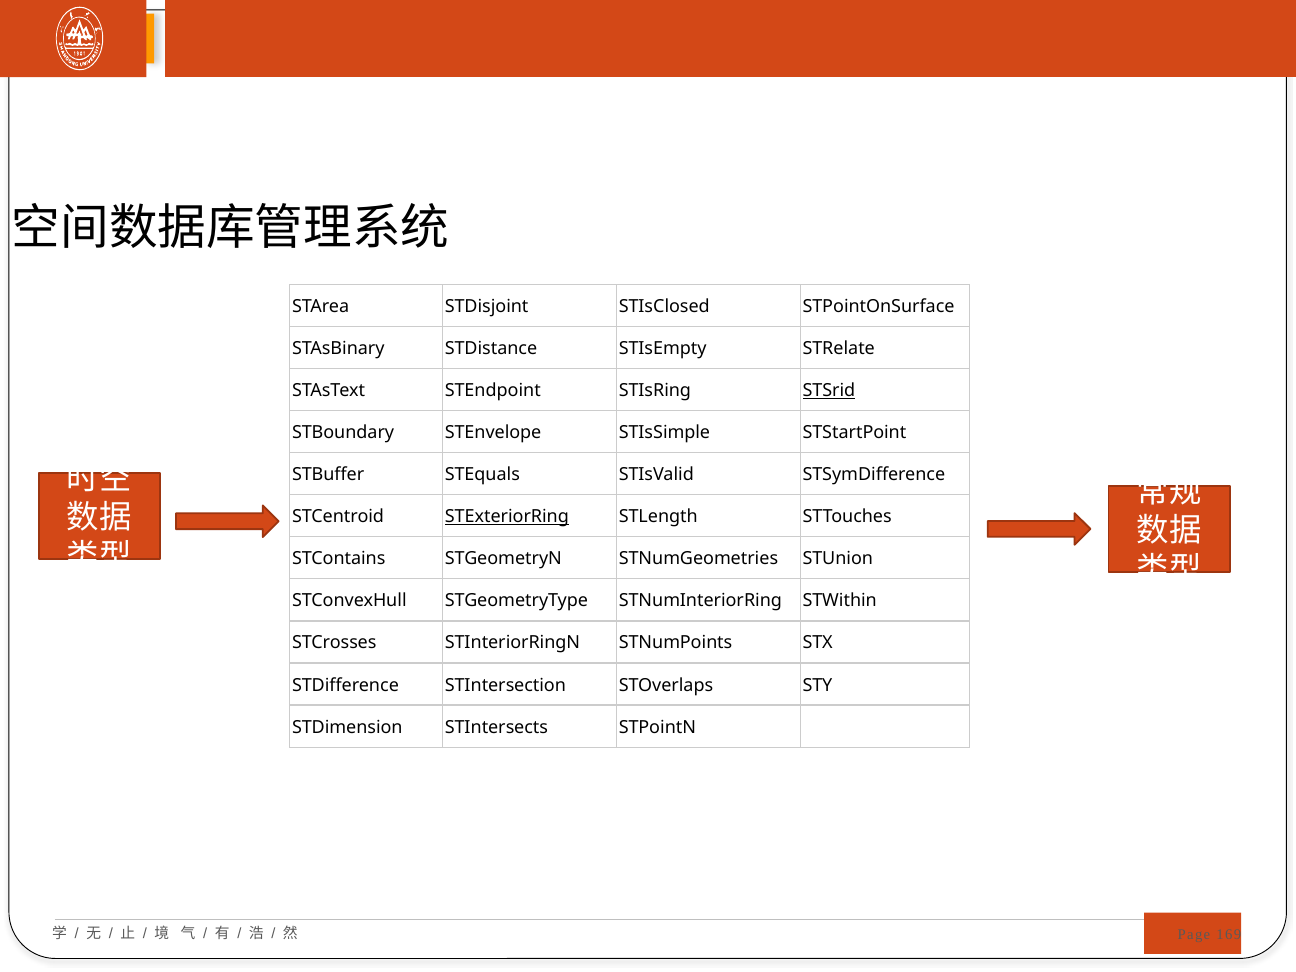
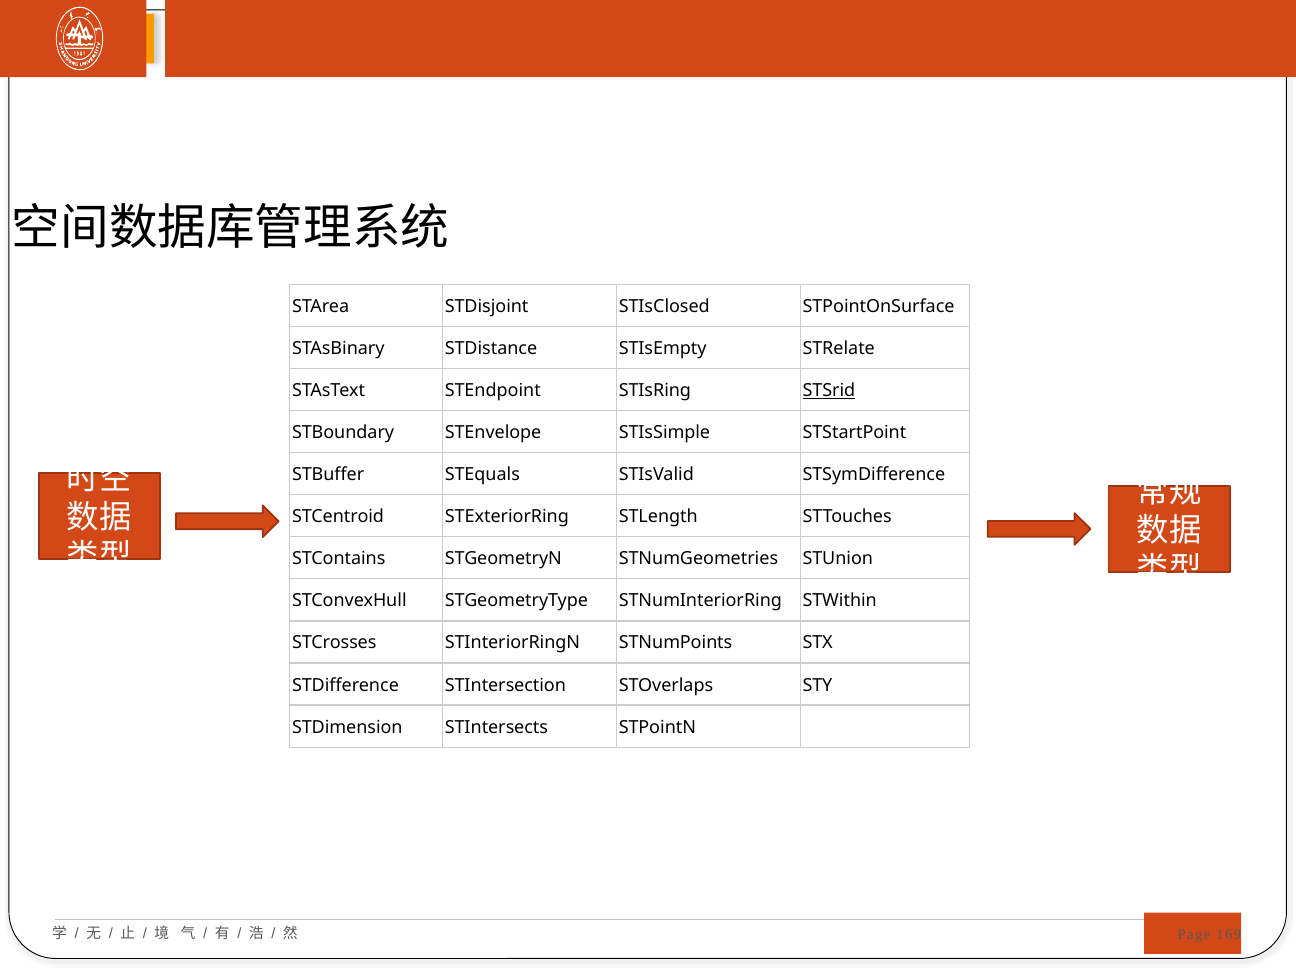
STExteriorRing underline: present -> none (507, 517)
